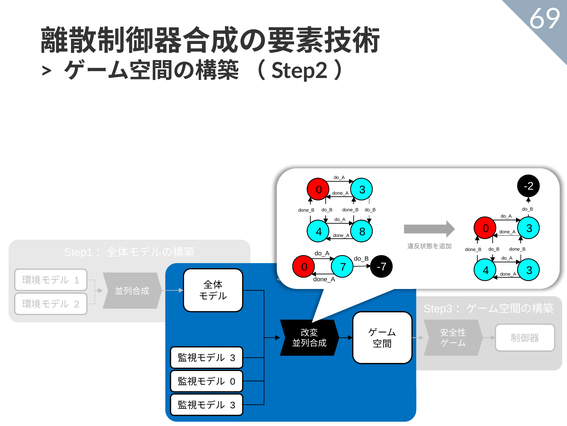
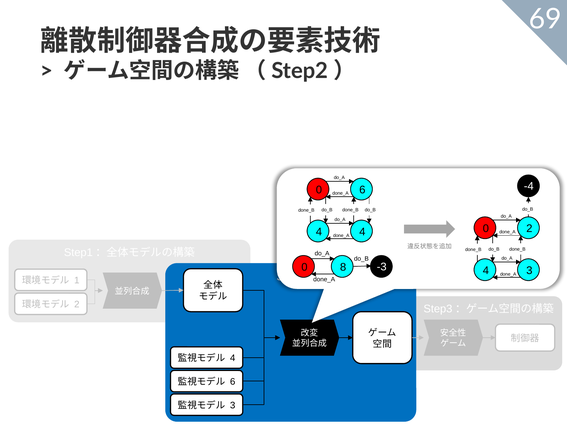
-2: -2 -> -4 (529, 186)
3: 3 -> 6 (362, 189)
3: 3 -> 2 (529, 228)
4 8: 8 -> 4 (362, 231)
-7: -7 -> -3 (382, 266)
7: 7 -> 8 (343, 267)
3: 3 -> 4 (233, 358)
0: 0 -> 6 (233, 381)
